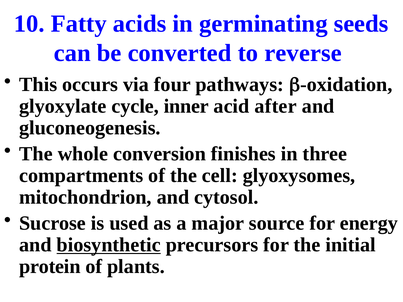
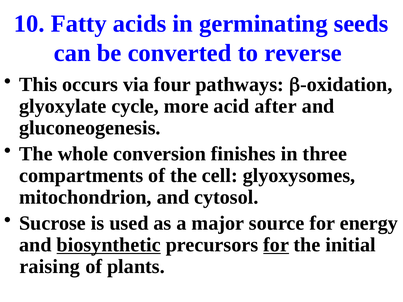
inner: inner -> more (186, 106)
for underline: none -> present (276, 245)
protein: protein -> raising (50, 267)
